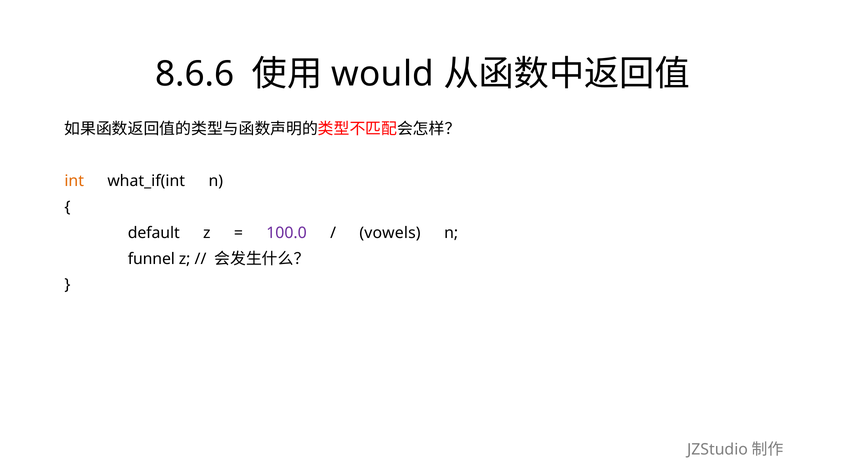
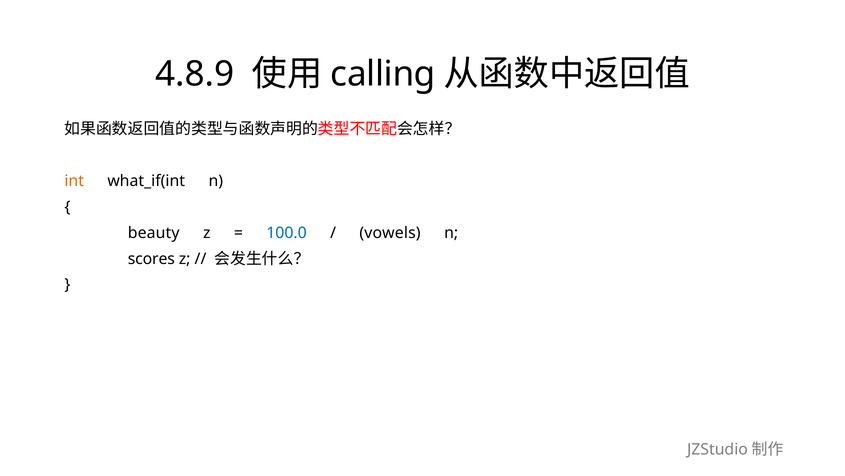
8.6.6: 8.6.6 -> 4.8.9 (195, 74)
would: would -> calling (383, 74)
default: default -> beauty (154, 232)
100.0 colour: purple -> blue (287, 232)
funnel: funnel -> scores (151, 258)
